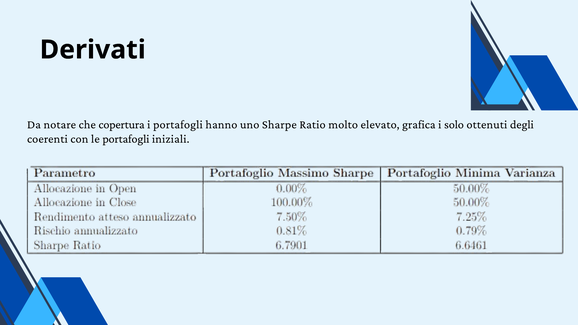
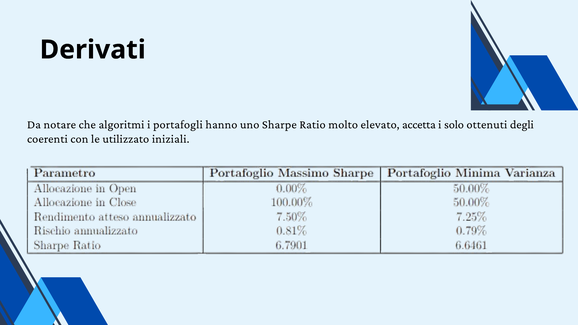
copertura: copertura -> algoritmi (121, 124)
grafica: grafica -> accetta (419, 124)
le portafogli: portafogli -> utilizzato (126, 139)
